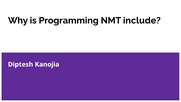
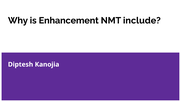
Programming: Programming -> Enhancement (69, 20)
